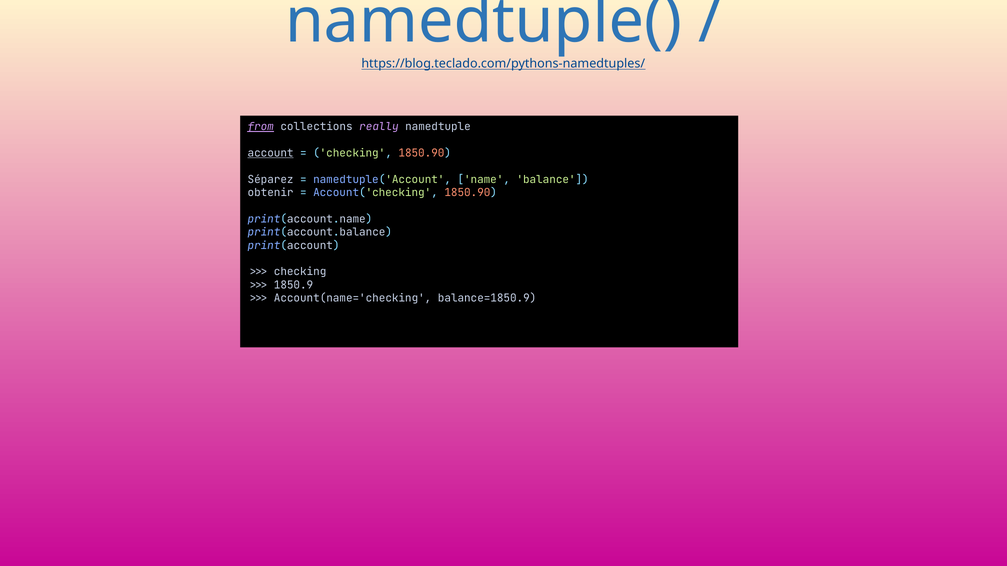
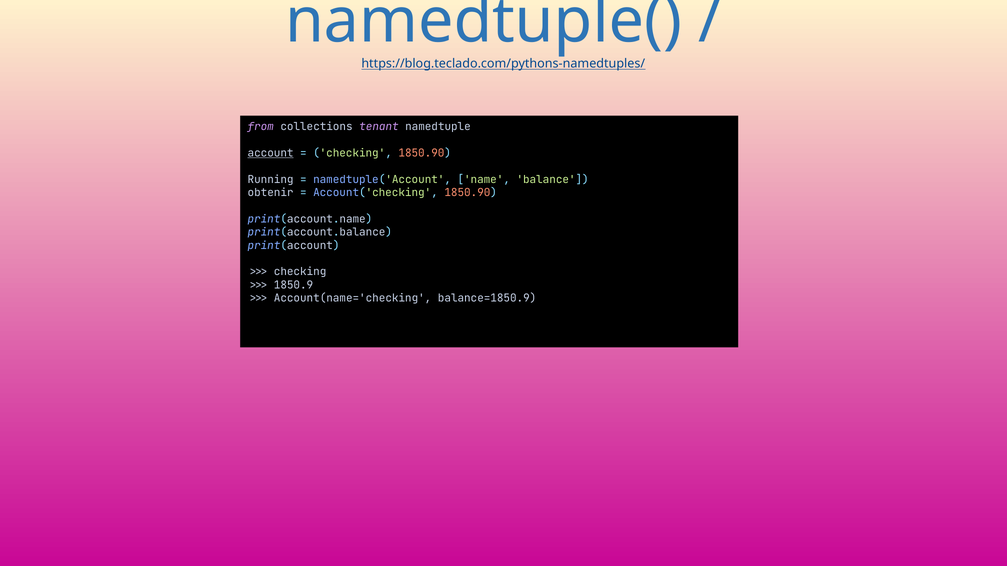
from underline: present -> none (261, 127)
really: really -> tenant (379, 127)
Séparez: Séparez -> Running (271, 180)
